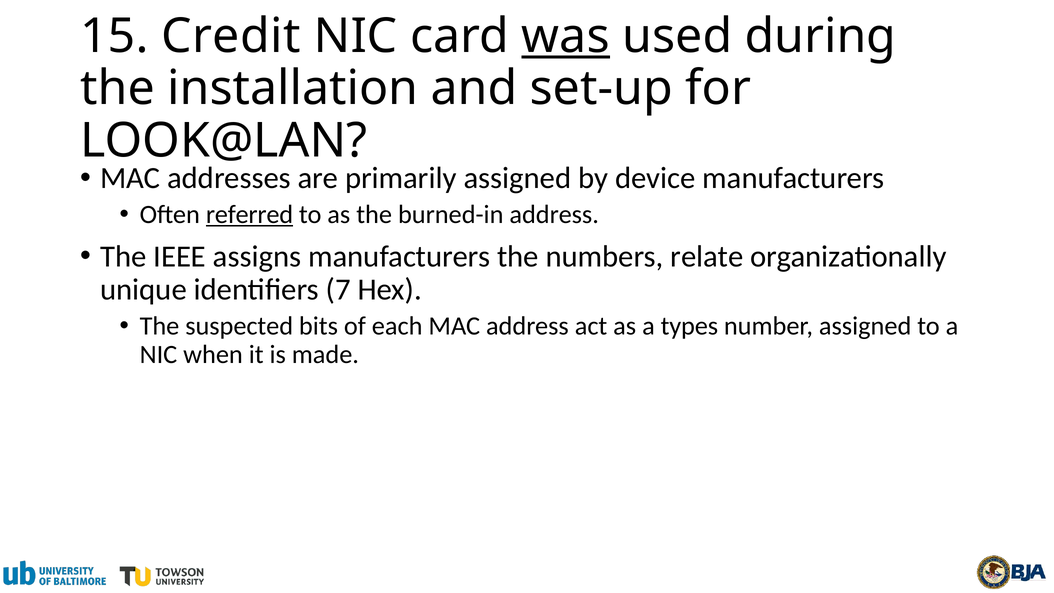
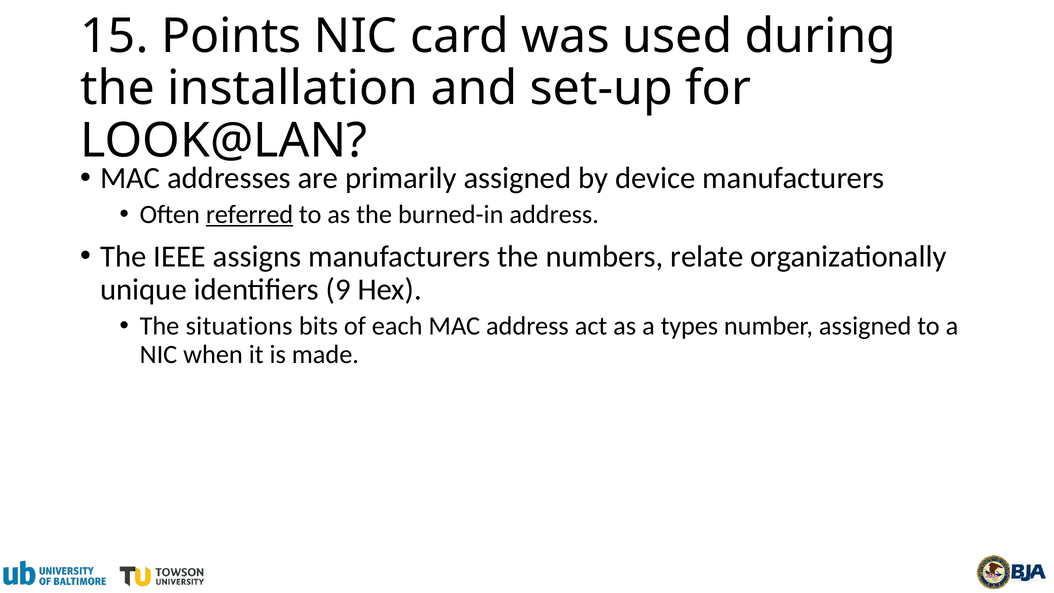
Credit: Credit -> Points (231, 36)
was underline: present -> none (566, 36)
7: 7 -> 9 (338, 290)
suspected: suspected -> situations (239, 326)
